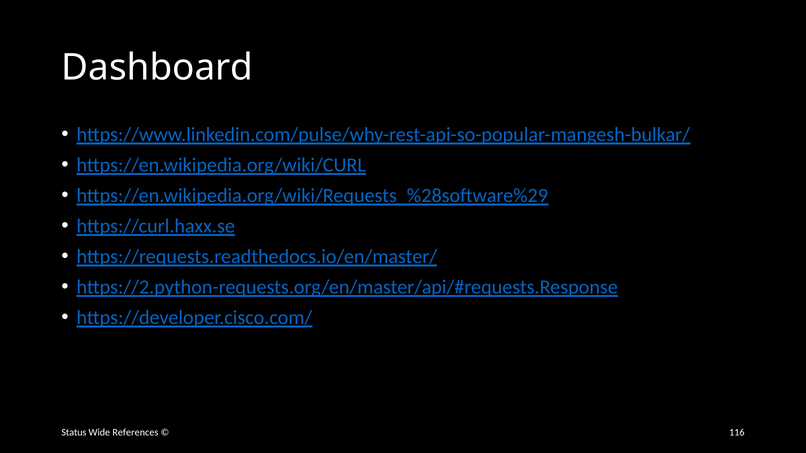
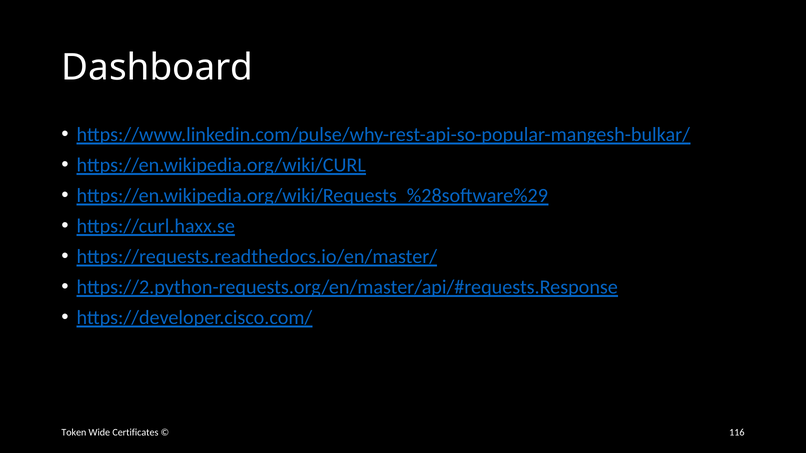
Status: Status -> Token (74, 433)
References: References -> Certificates (135, 433)
